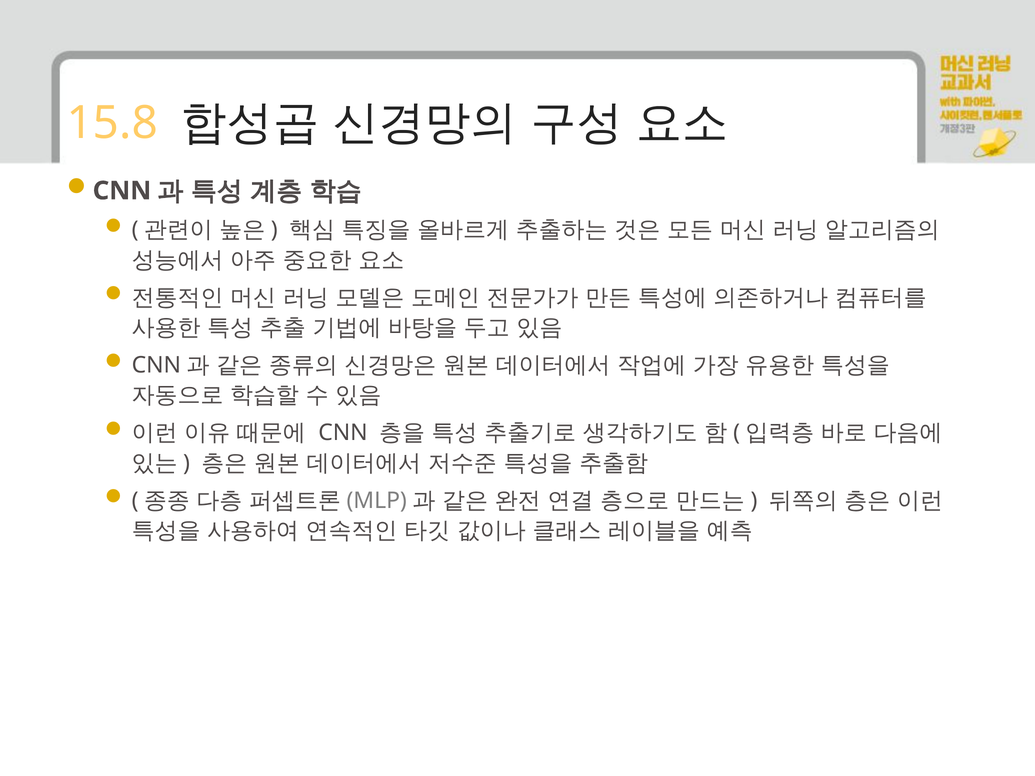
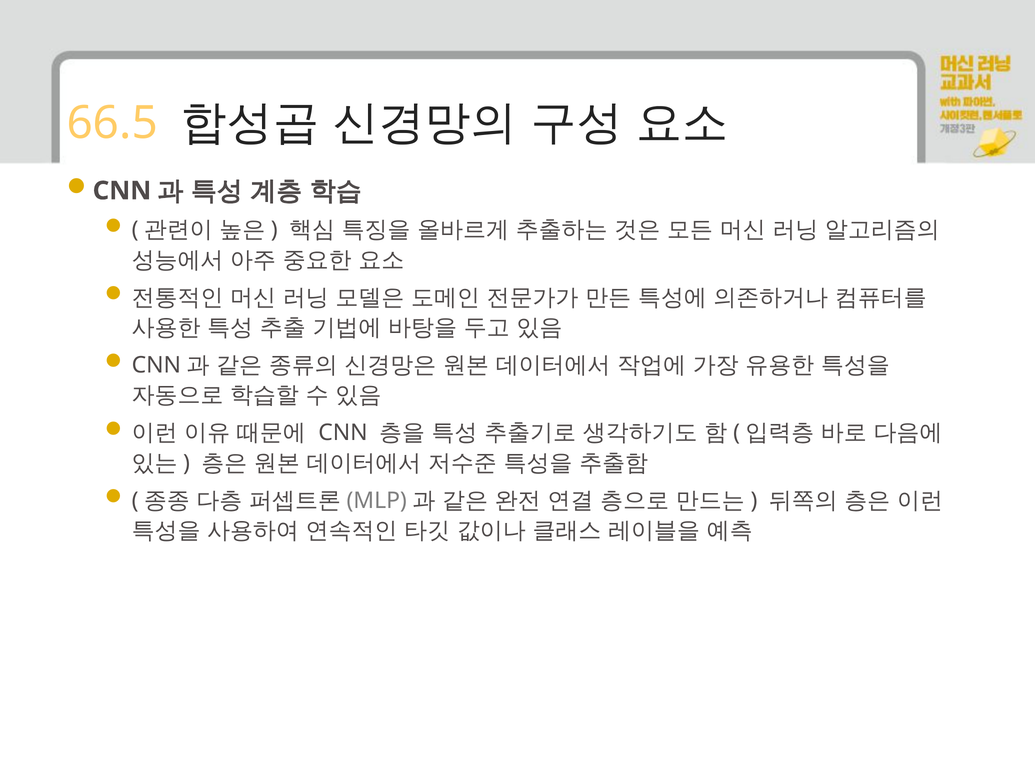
15.8: 15.8 -> 66.5 (112, 123)
